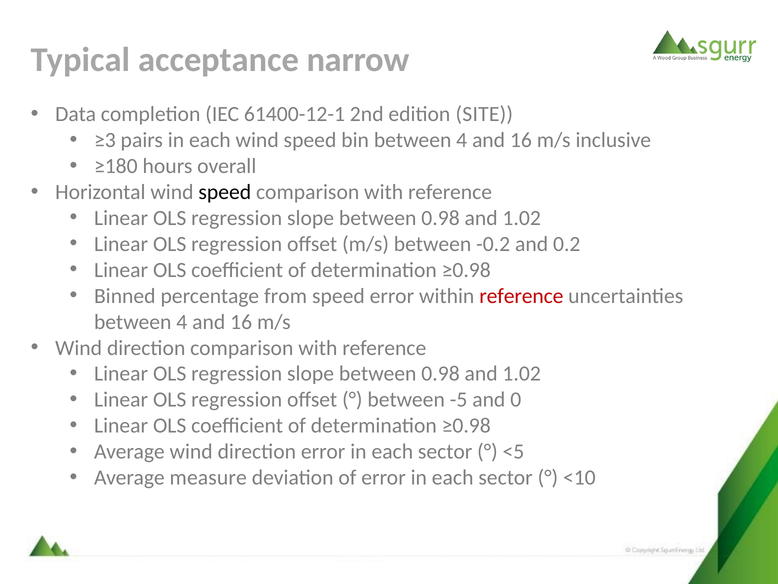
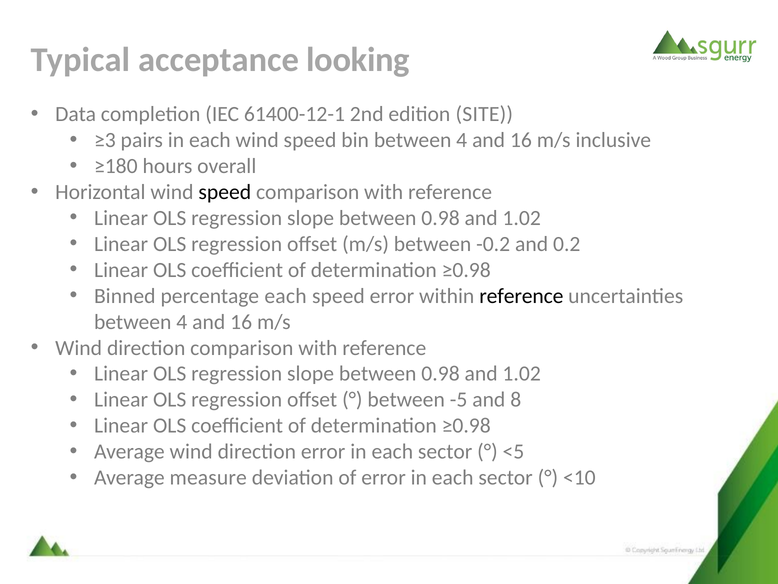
narrow: narrow -> looking (358, 60)
percentage from: from -> each (286, 296)
reference colour: red -> black (521, 296)
0: 0 -> 8 (516, 399)
